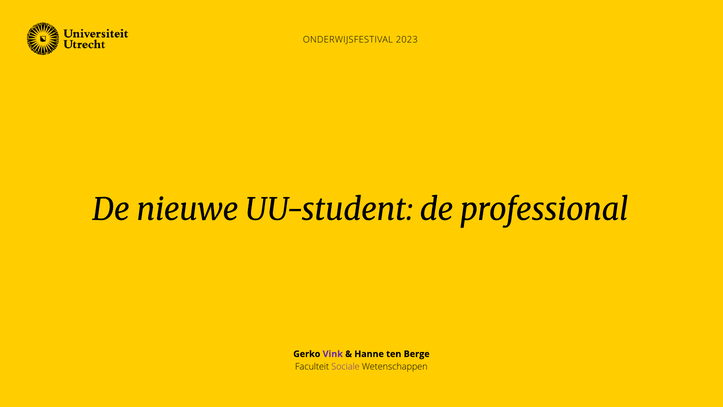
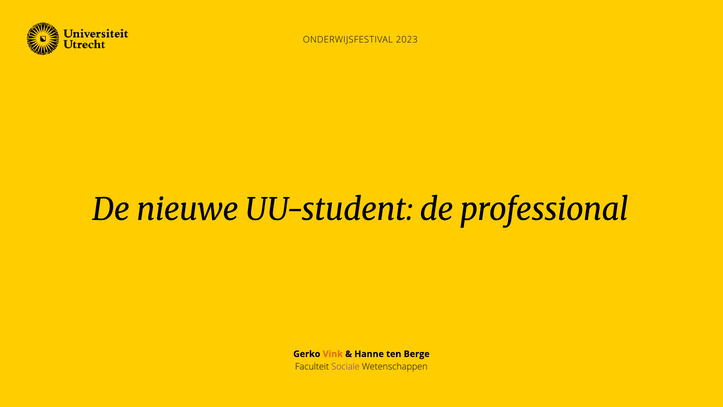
Vink colour: purple -> orange (333, 354)
